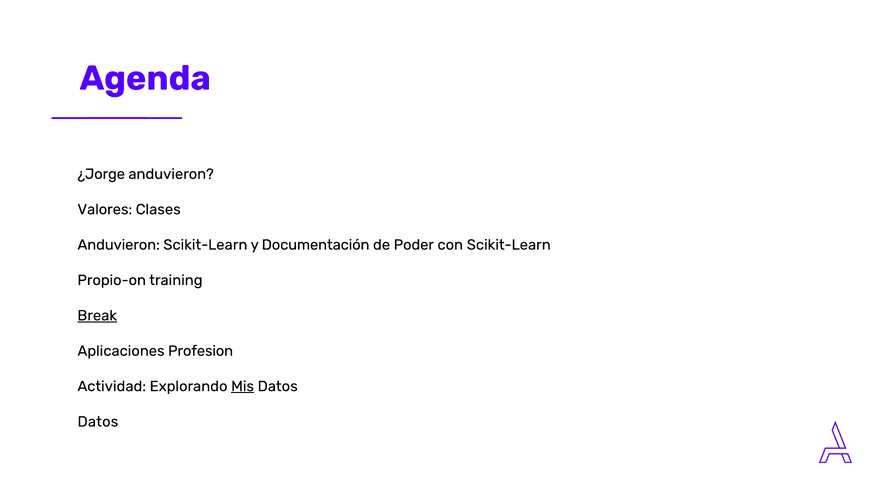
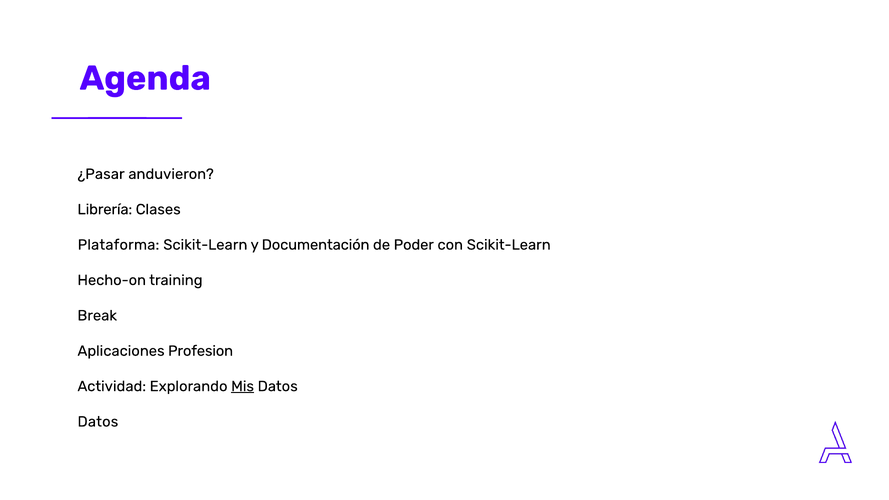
¿Jorge: ¿Jorge -> ¿Pasar (101, 174)
Valores: Valores -> Librería (105, 209)
Anduvieron: Anduvieron -> Plataforma (118, 245)
Propio-on: Propio-on -> Hecho-on (112, 280)
Break underline: present -> none (97, 316)
